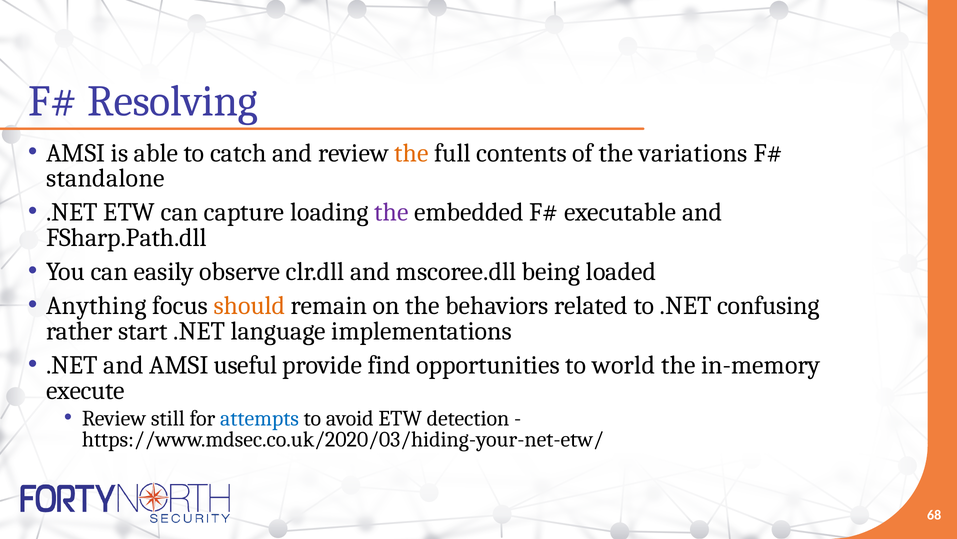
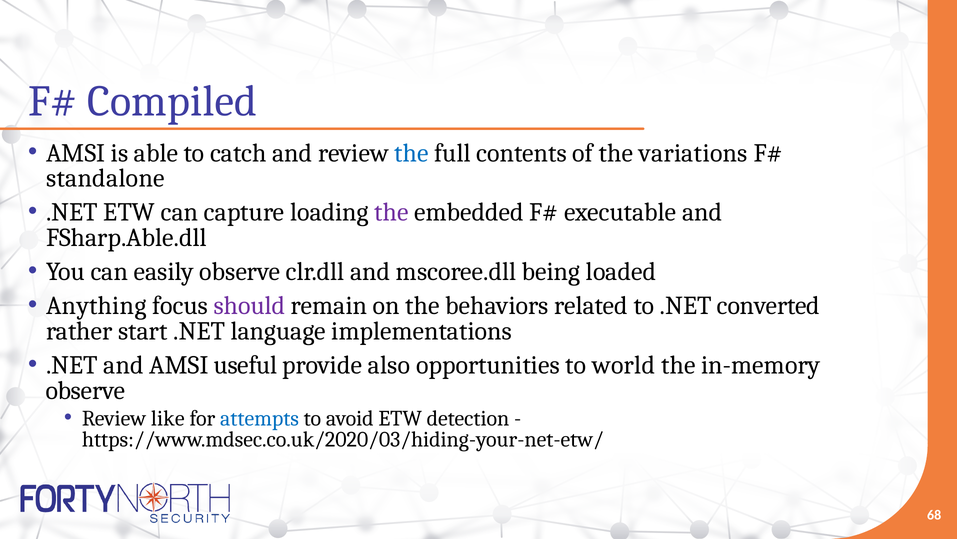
Resolving: Resolving -> Compiled (172, 101)
the colour: orange -> blue (412, 153)
FSharp.Path.dll: FSharp.Path.dll -> FSharp.Able.dll (126, 237)
should colour: orange -> purple (249, 306)
confusing: confusing -> converted (768, 306)
find: find -> also (389, 365)
execute: execute -> observe (85, 390)
still: still -> like (168, 418)
